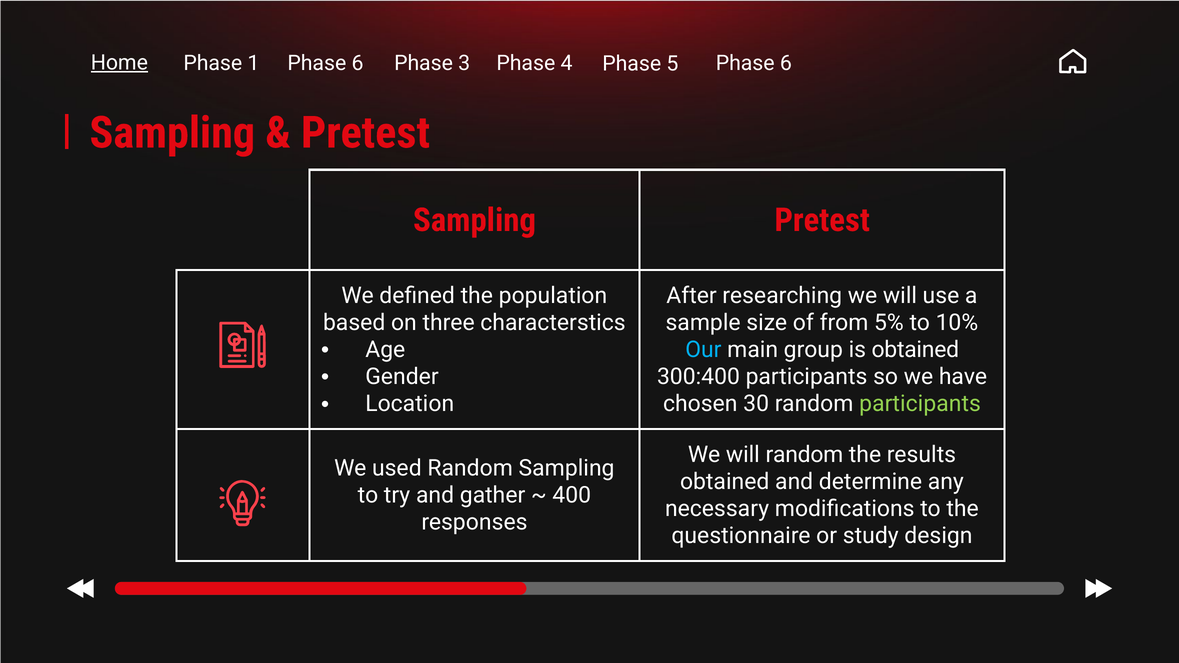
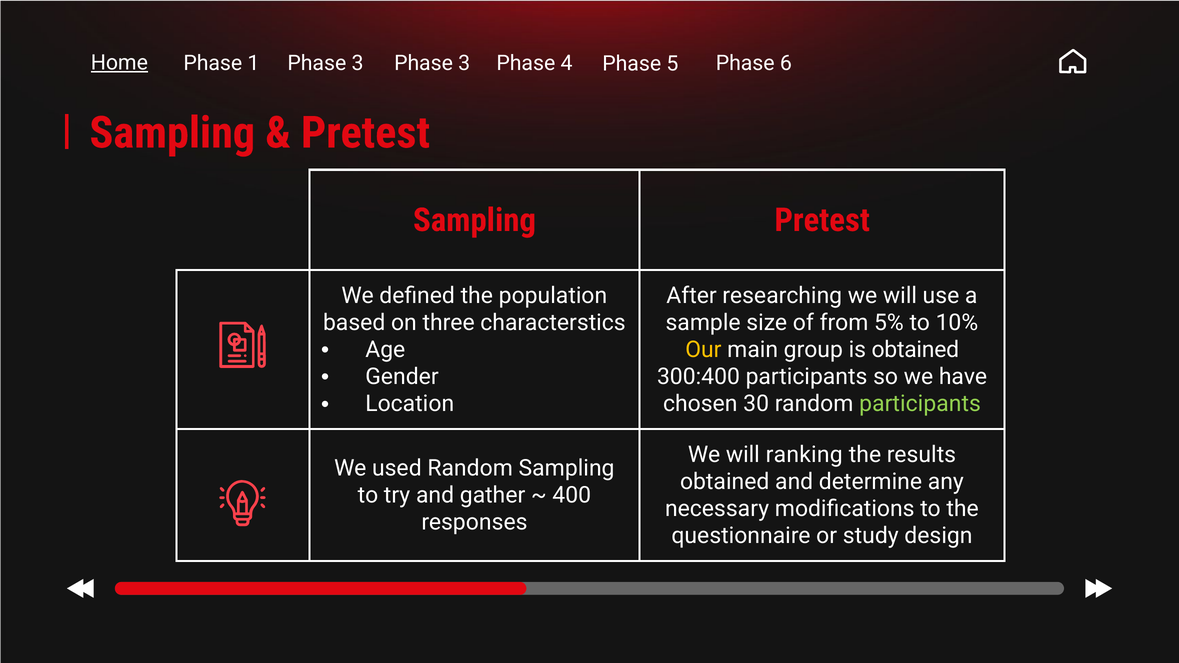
1 Phase 6: 6 -> 3 (358, 63)
Our colour: light blue -> yellow (703, 350)
will random: random -> ranking (804, 455)
